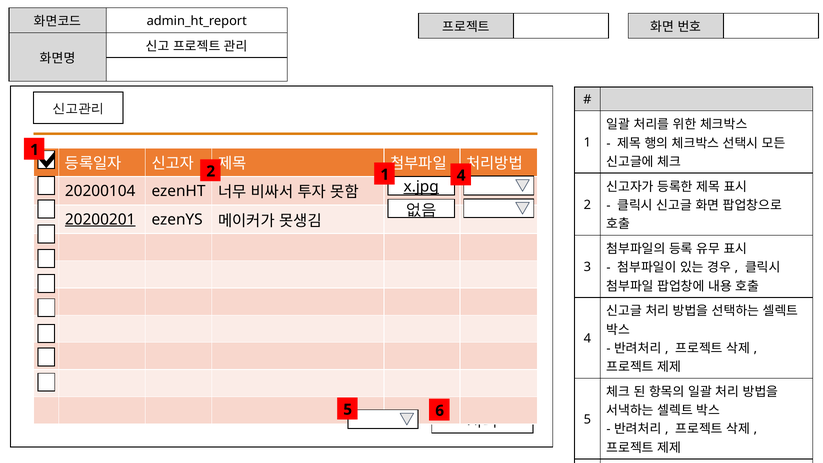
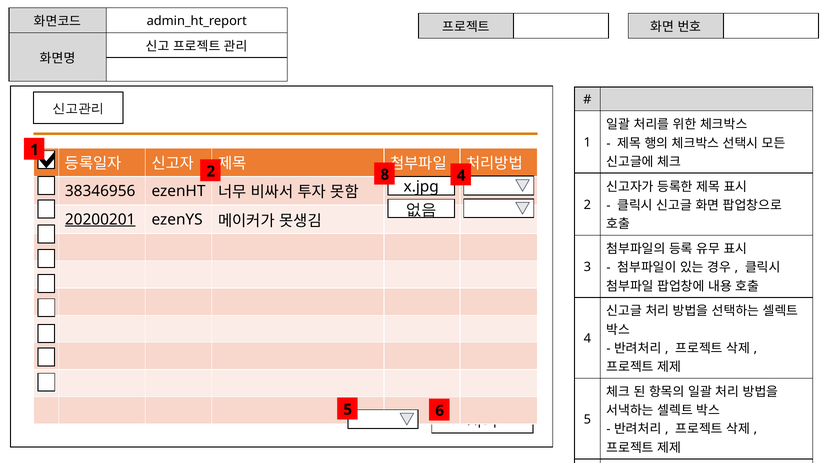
2 1: 1 -> 8 (385, 175)
x.jpg underline: present -> none (421, 187)
20200104: 20200104 -> 38346956 (100, 191)
